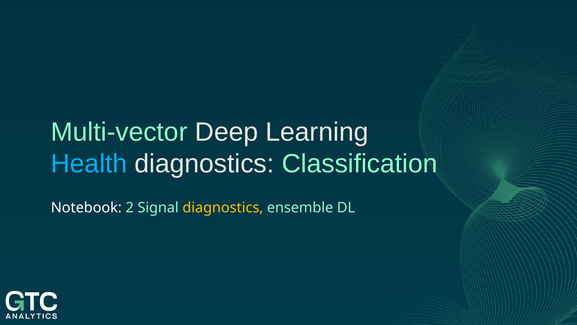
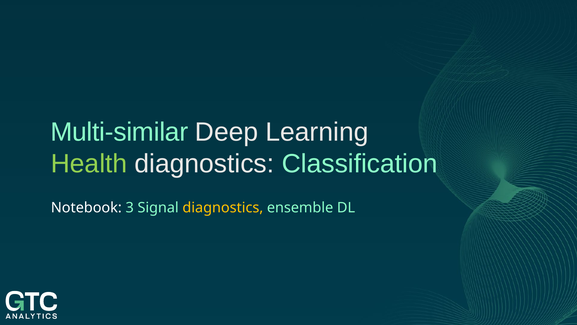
Multi-vector: Multi-vector -> Multi-similar (119, 132)
Health colour: light blue -> light green (89, 164)
2: 2 -> 3 (130, 207)
